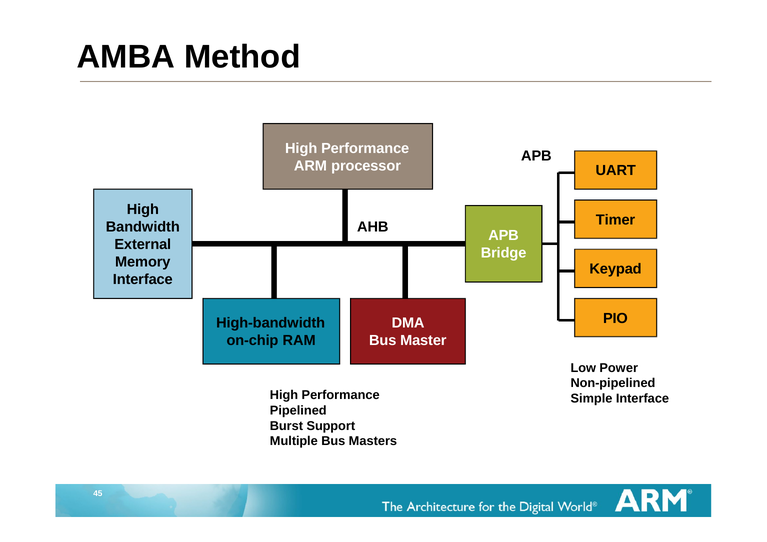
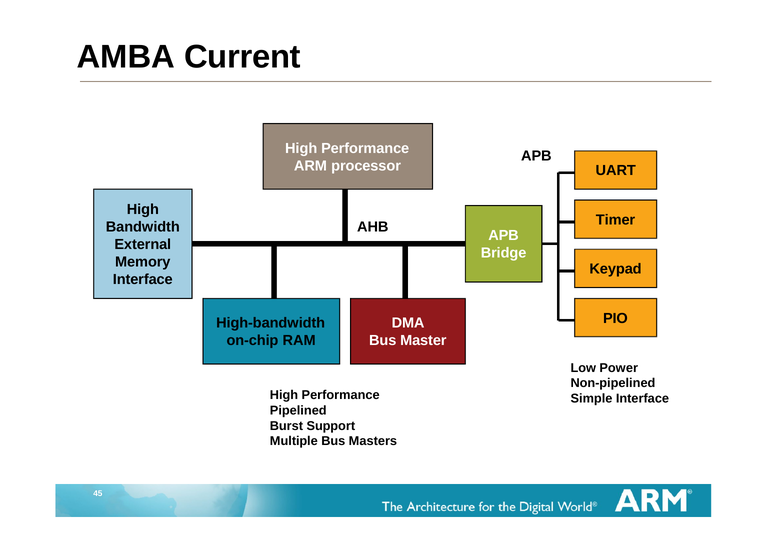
Method: Method -> Current (242, 57)
